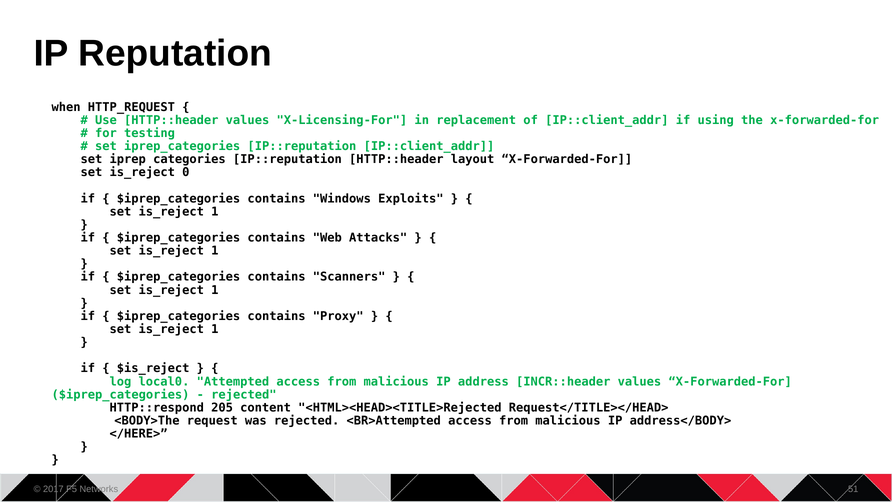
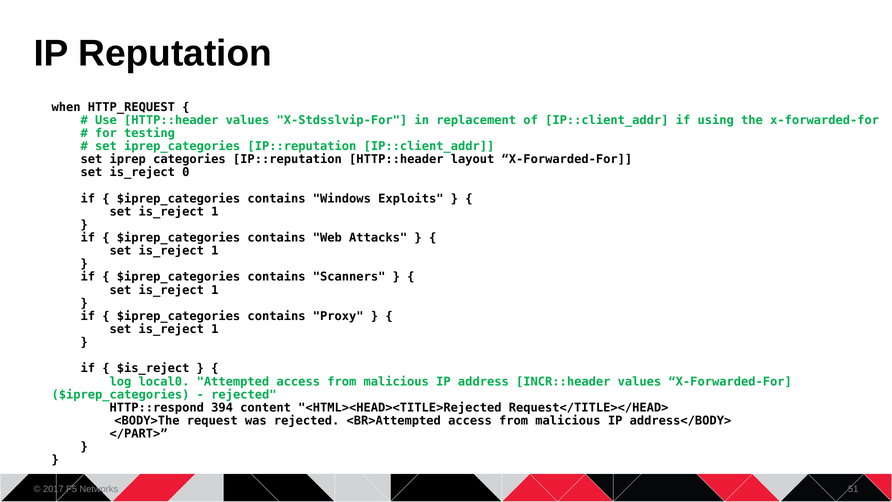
X-Licensing-For: X-Licensing-For -> X-Stdsslvip-For (342, 120)
205: 205 -> 394 (222, 407)
</HERE>: </HERE> -> </PART> (139, 434)
